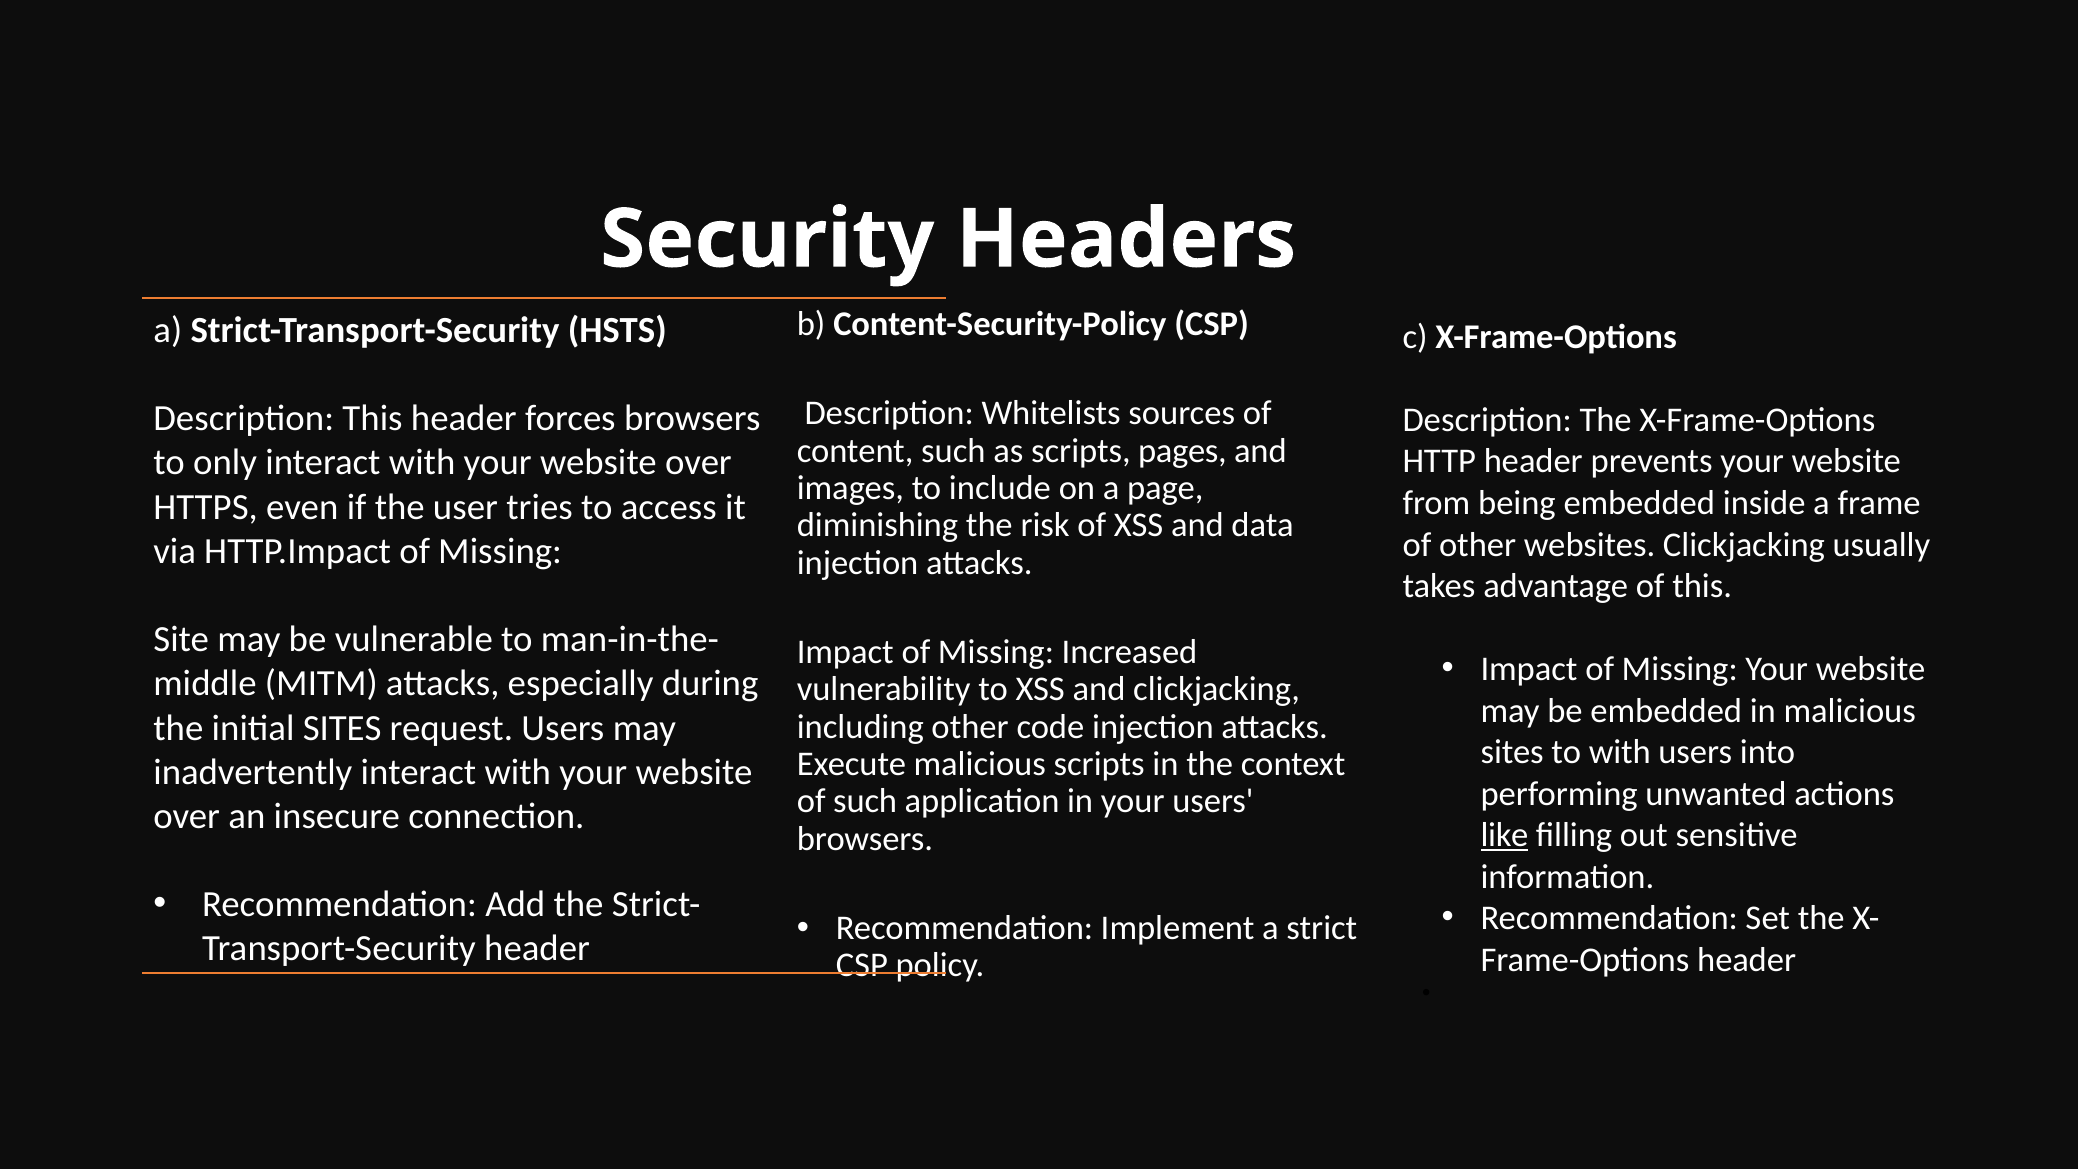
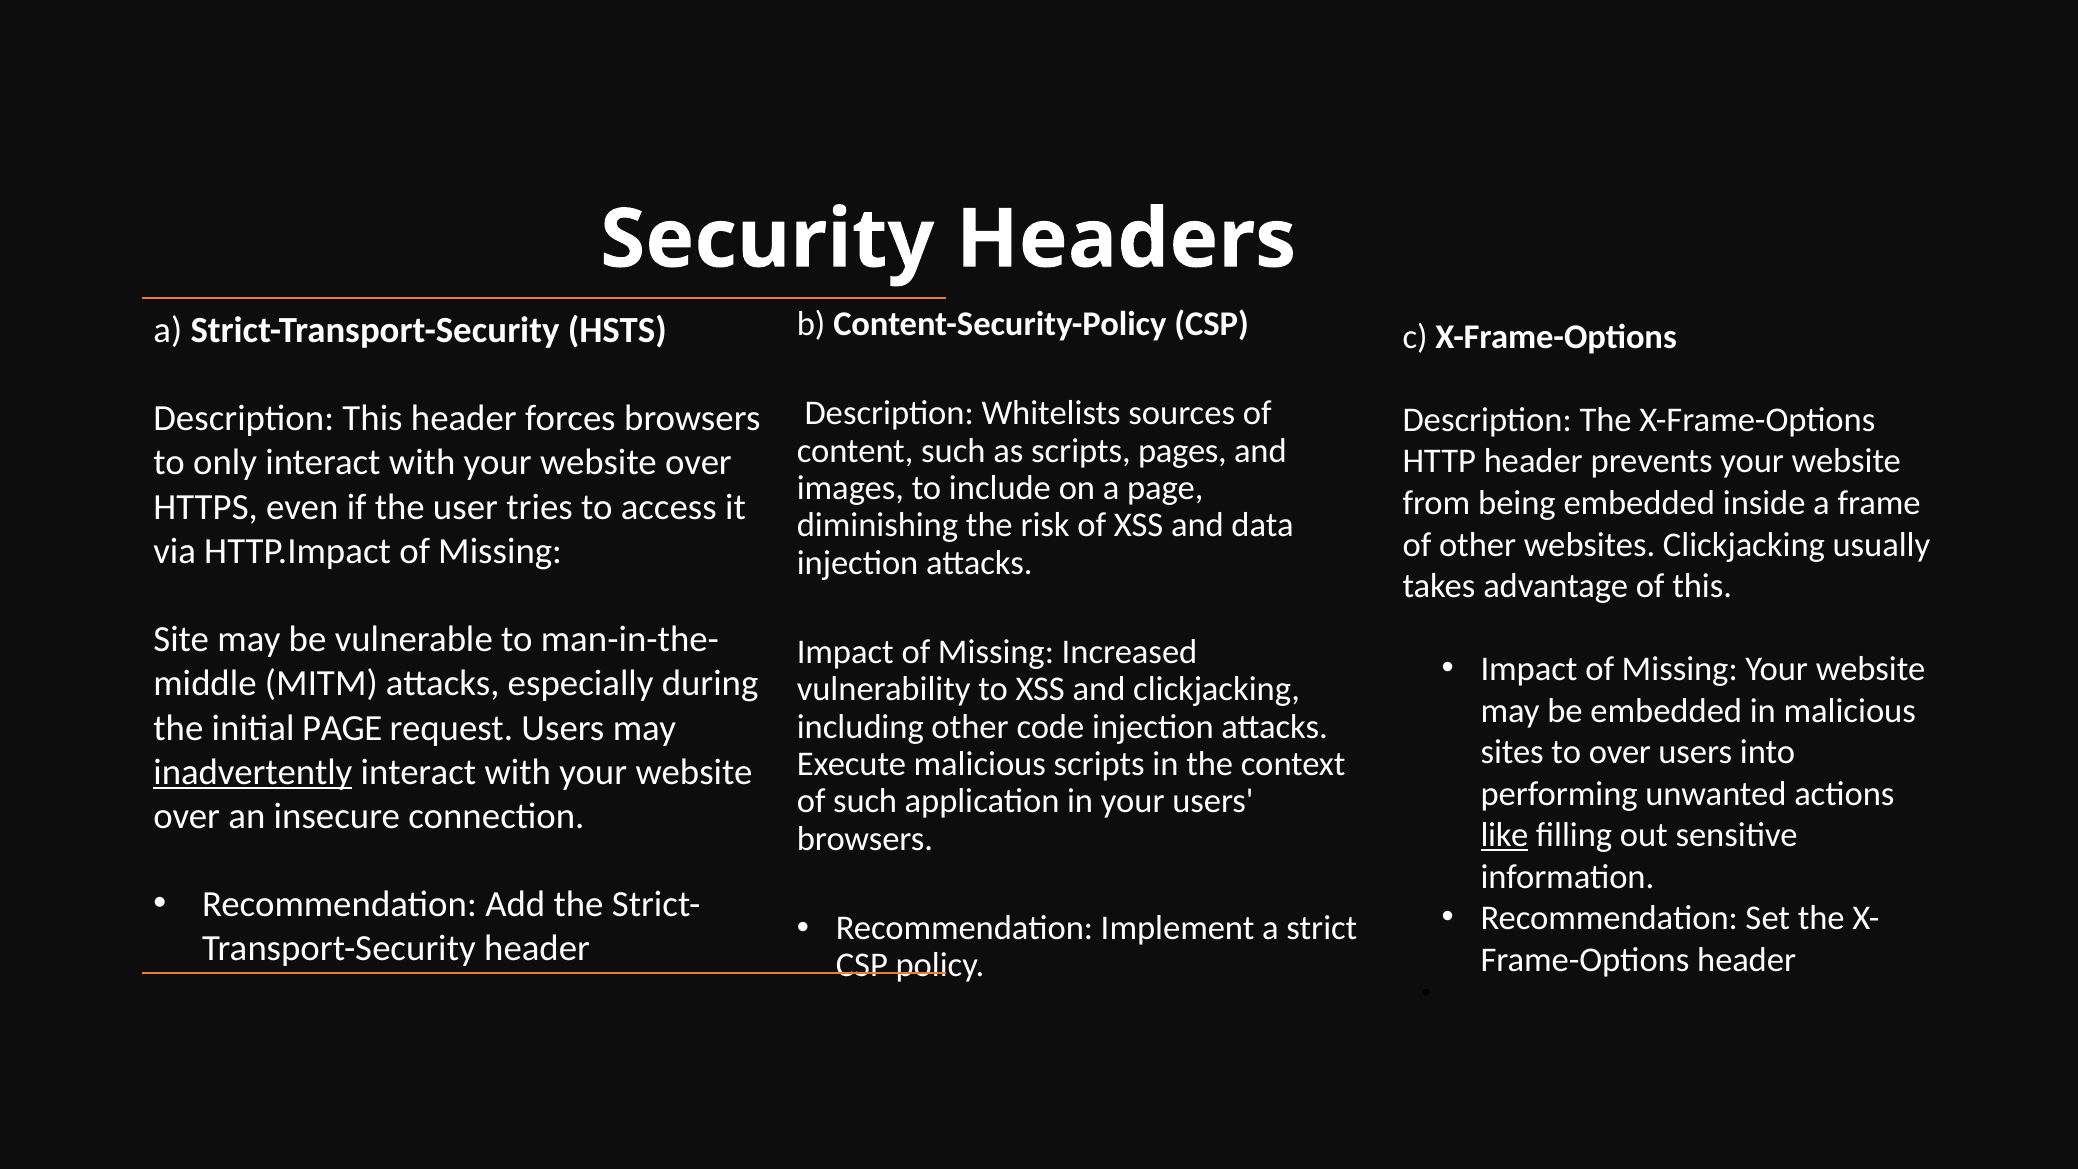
initial SITES: SITES -> PAGE (342, 728)
to with: with -> over (1620, 752)
inadvertently underline: none -> present (253, 772)
